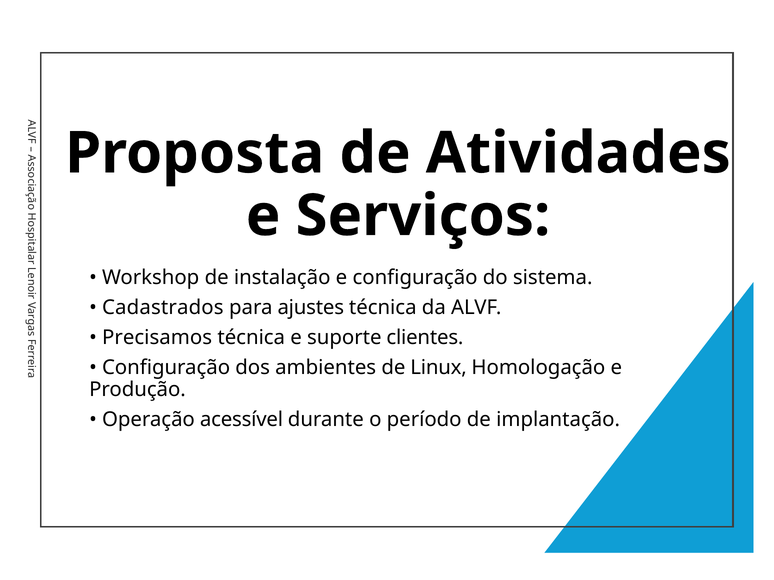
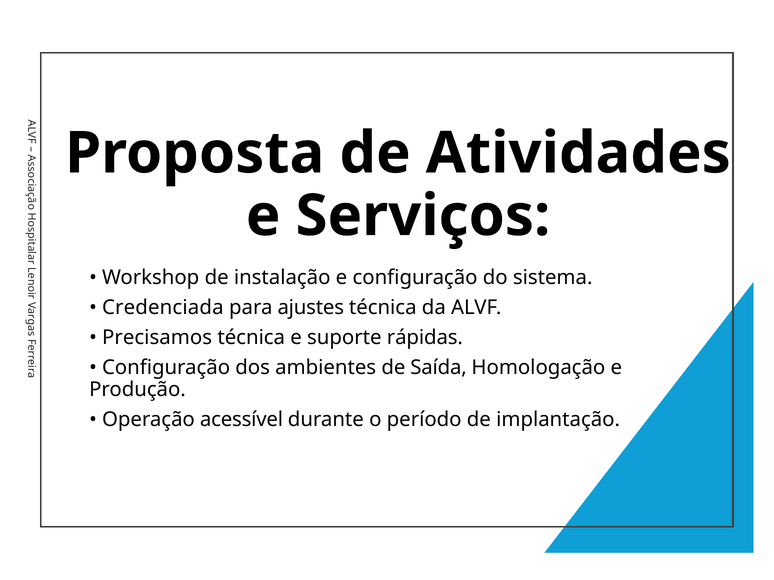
Cadastrados: Cadastrados -> Credenciada (163, 308)
clientes: clientes -> rápidas (425, 338)
Linux: Linux -> Saída (439, 368)
